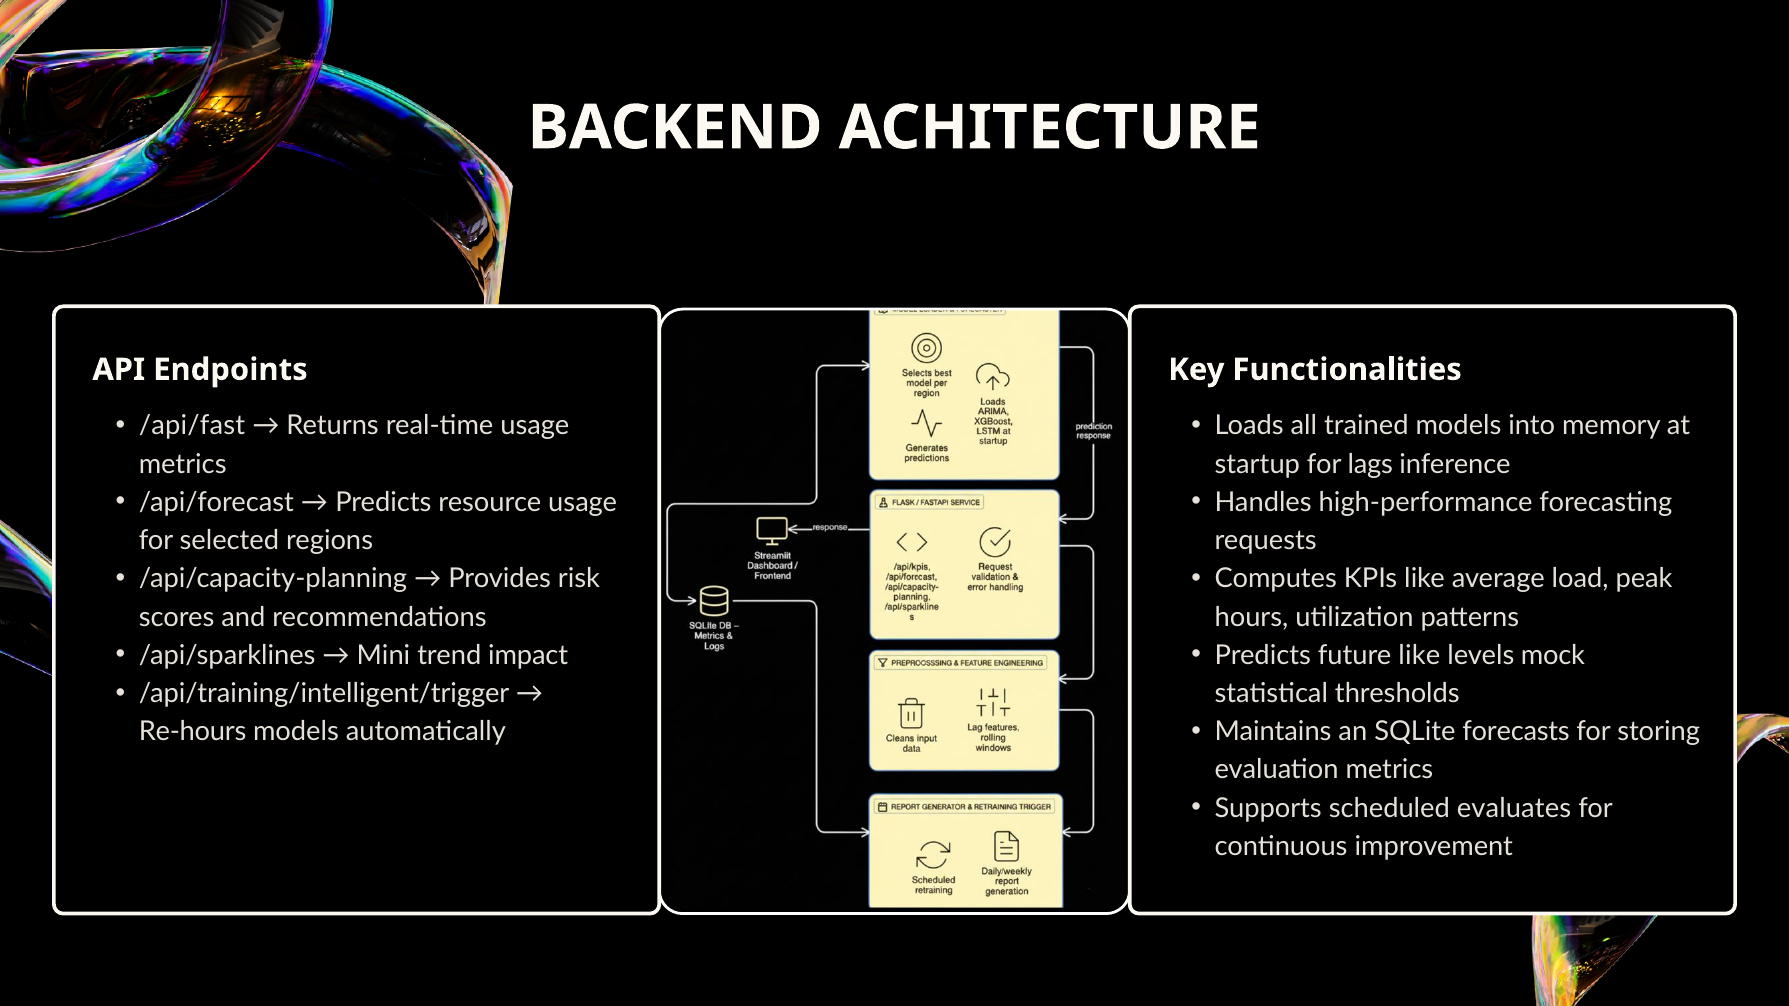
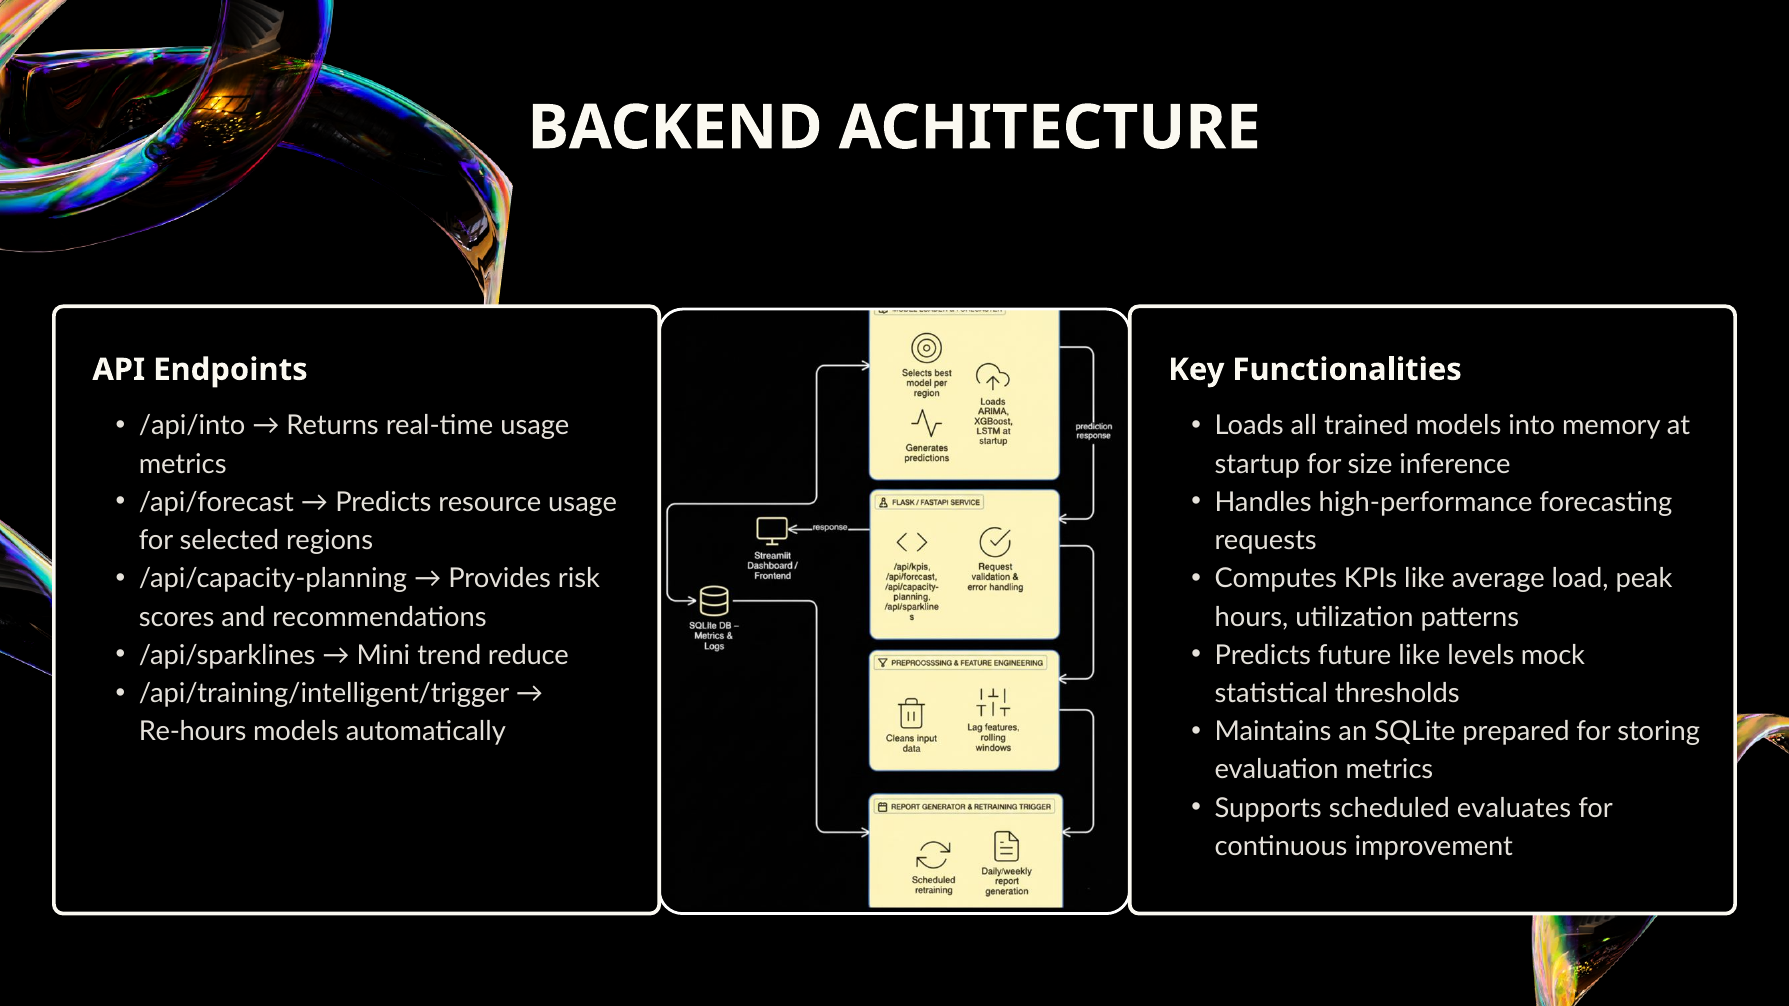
/api/fast: /api/fast -> /api/into (192, 426)
lags: lags -> size (1370, 464)
impact: impact -> reduce (528, 655)
forecasts: forecasts -> prepared (1516, 732)
